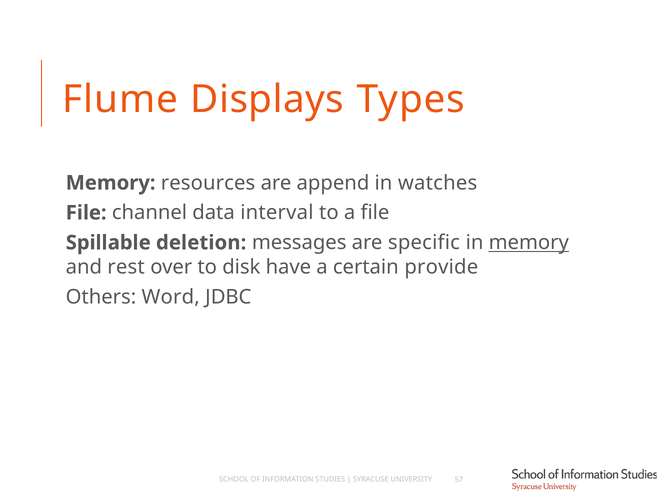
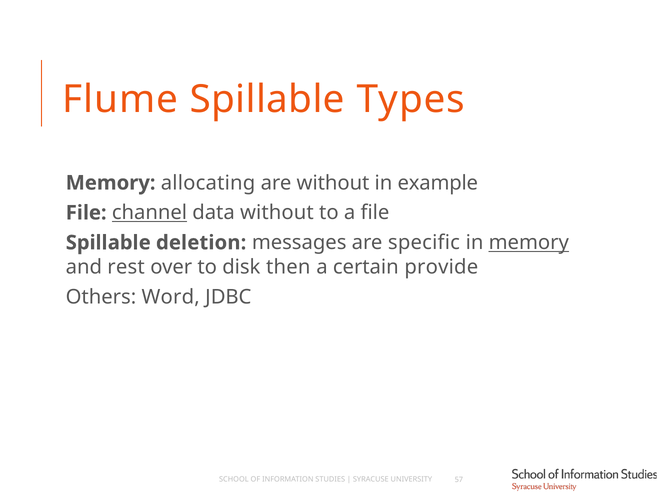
Flume Displays: Displays -> Spillable (267, 100)
resources: resources -> allocating (208, 183)
are append: append -> without (333, 183)
watches: watches -> example (438, 183)
channel underline: none -> present (149, 213)
data interval: interval -> without (277, 213)
have: have -> then (288, 267)
